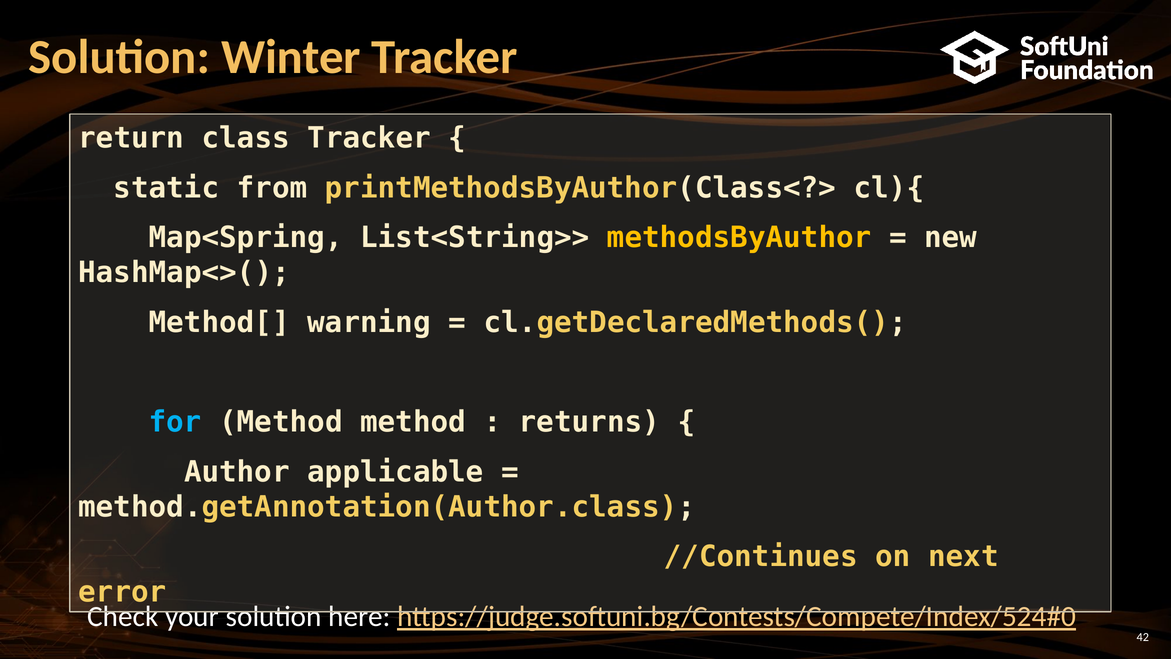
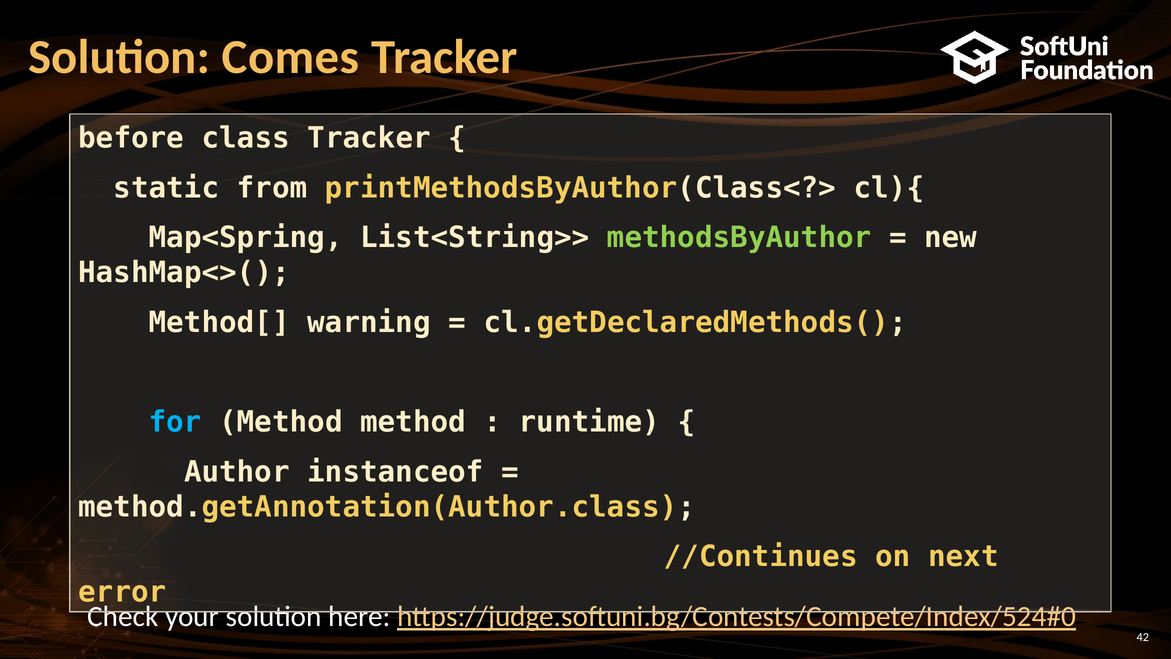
Winter: Winter -> Comes (291, 57)
return: return -> before (131, 138)
methodsByAuthor colour: yellow -> light green (739, 238)
returns: returns -> runtime (589, 422)
applicable: applicable -> instanceof (395, 472)
